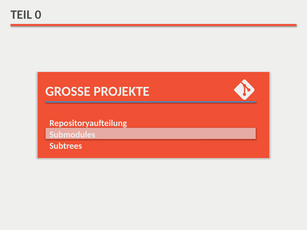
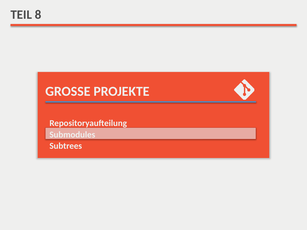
0: 0 -> 8 (38, 15)
